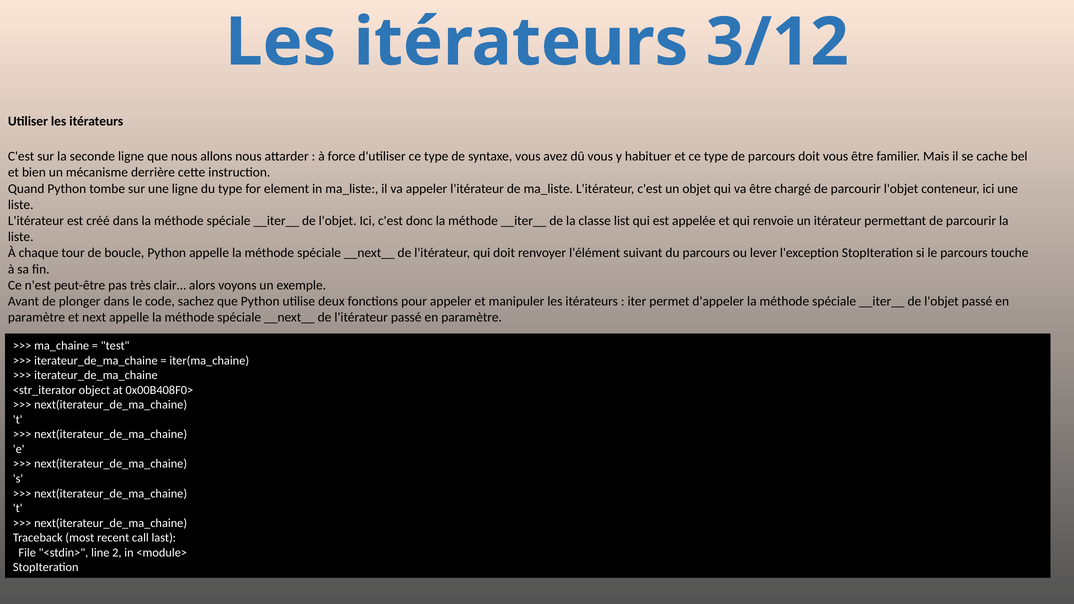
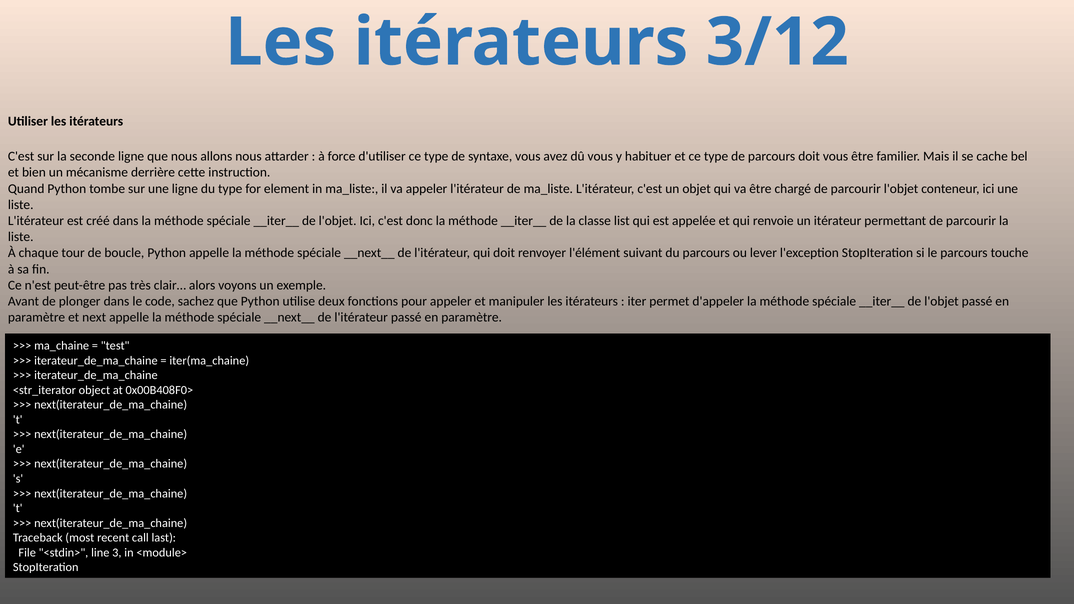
2: 2 -> 3 (117, 553)
